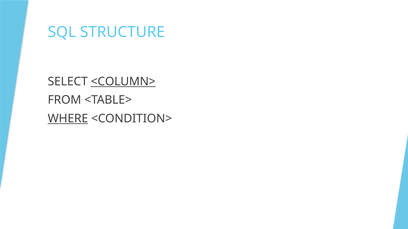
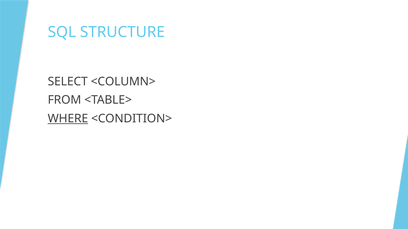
<COLUMN> underline: present -> none (123, 82)
